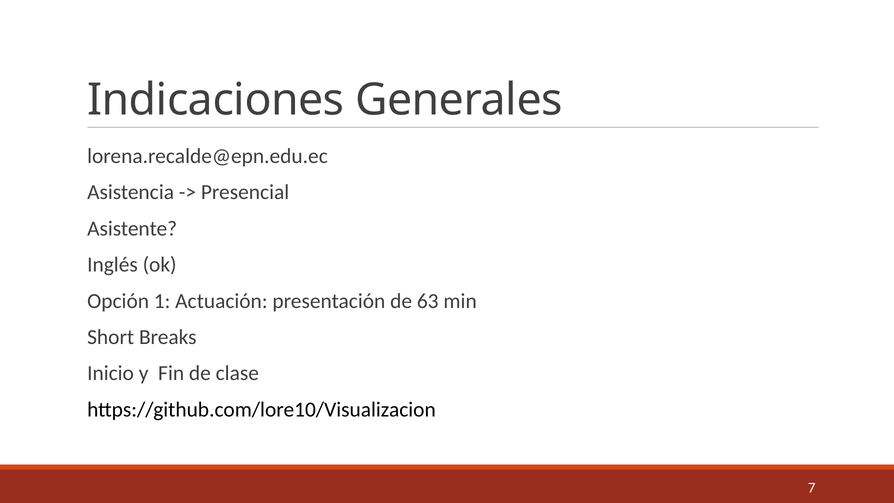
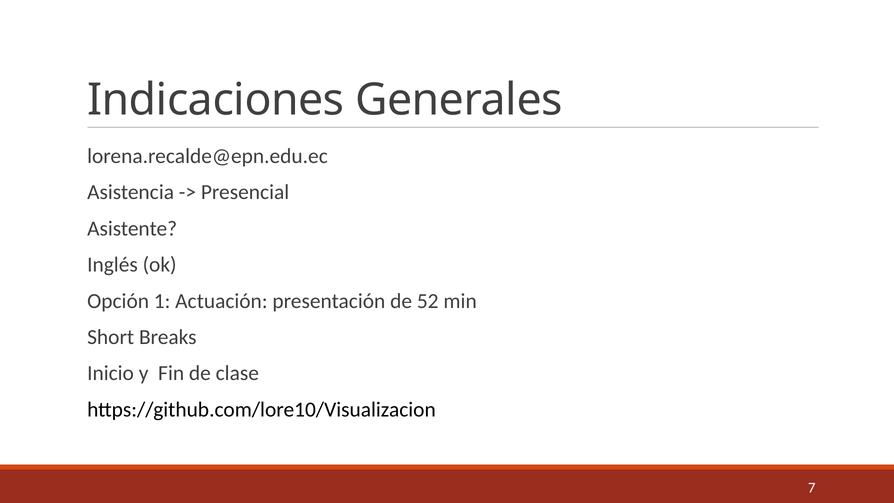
63: 63 -> 52 (428, 301)
